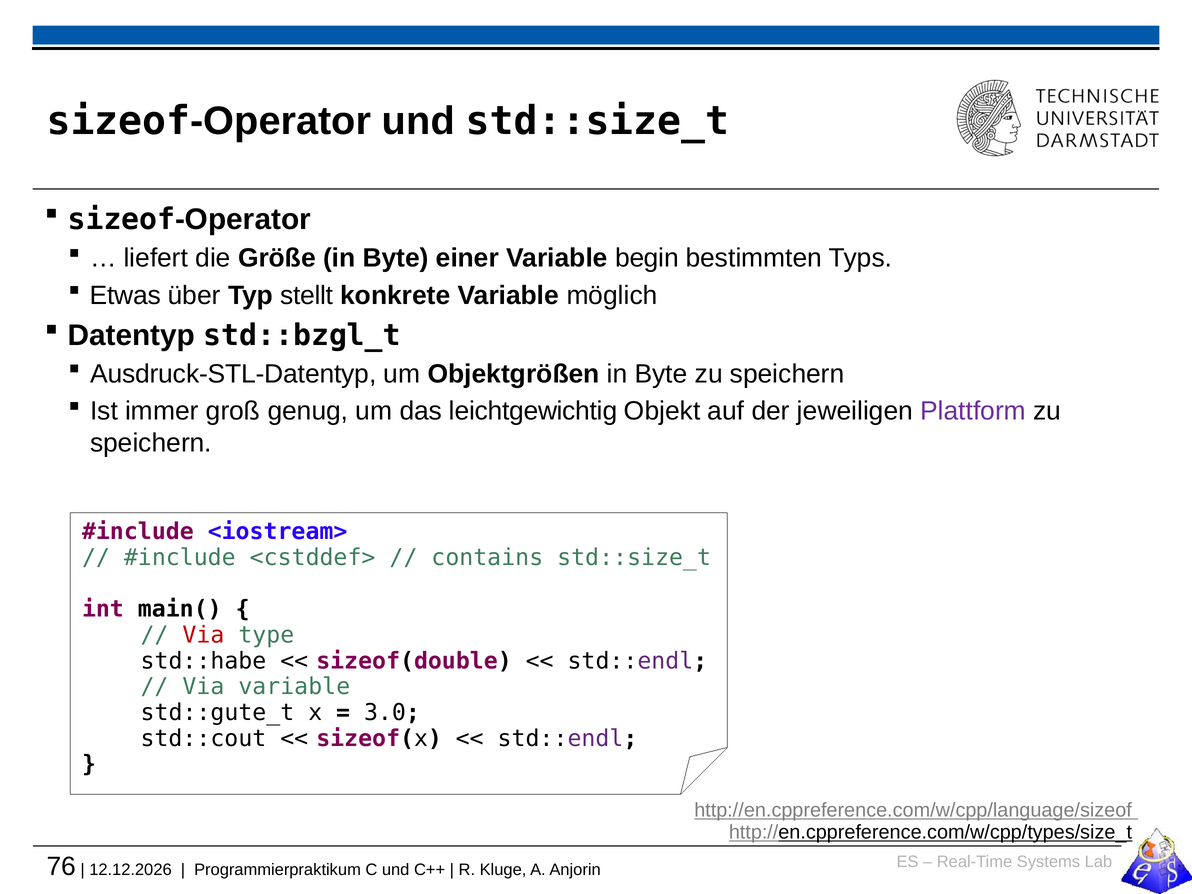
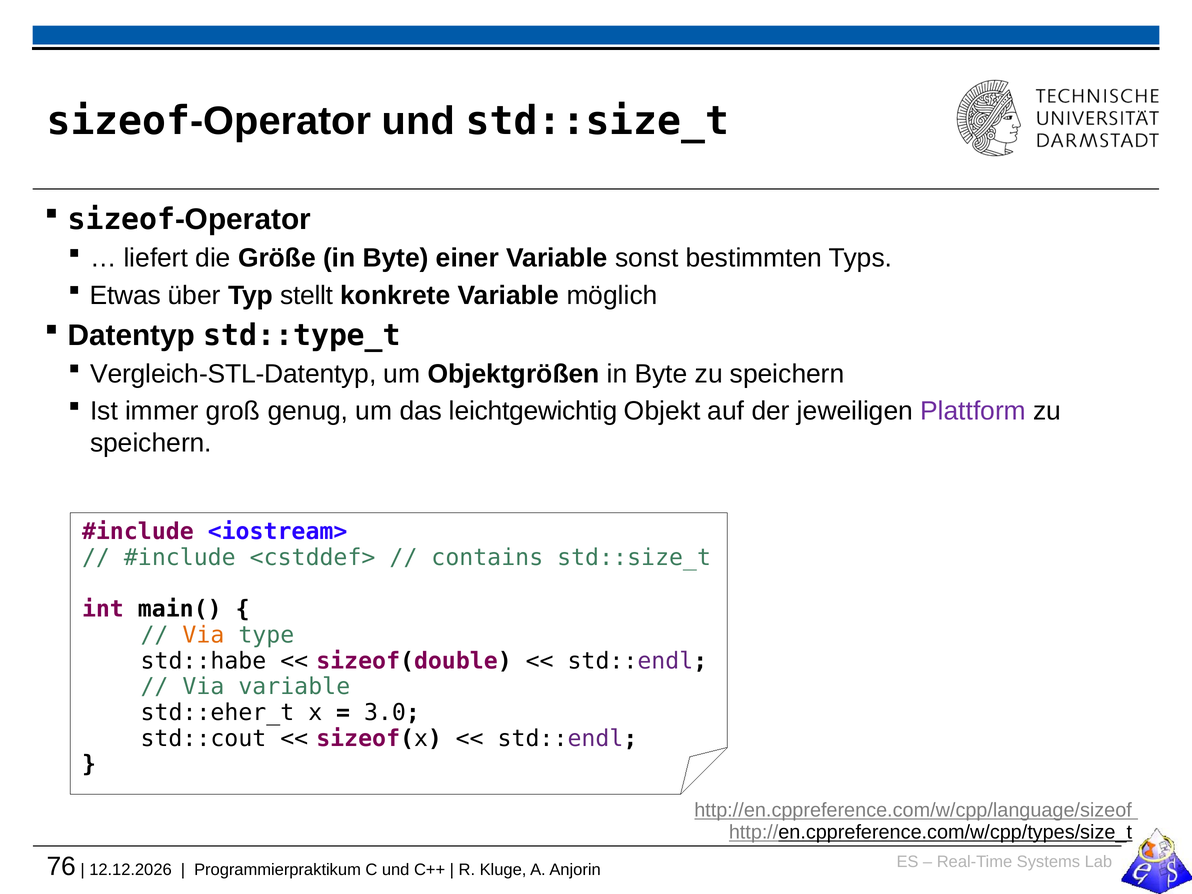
begin: begin -> sonst (647, 258)
std::bzgl_t: std::bzgl_t -> std::type_t (302, 335)
Ausdruck-STL-Datentyp: Ausdruck-STL-Datentyp -> Vergleich-STL-Datentyp (233, 374)
Via colour: red -> orange (203, 635)
std::gute_t: std::gute_t -> std::eher_t (217, 713)
